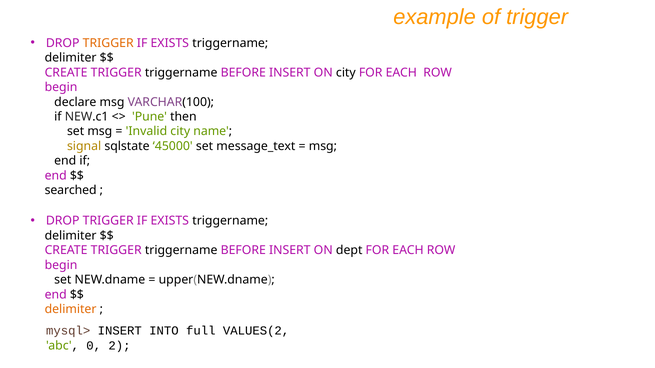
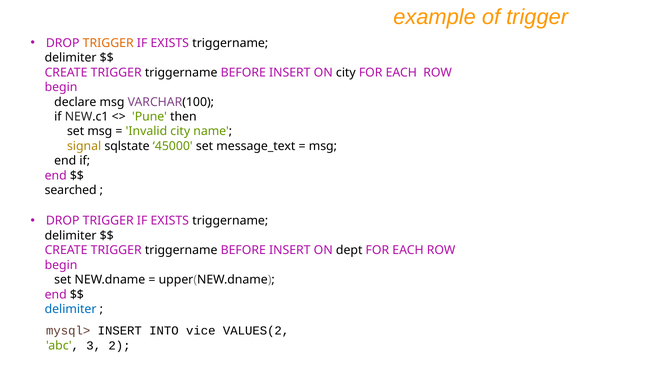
delimiter colour: orange -> blue (71, 310)
full: full -> vice (201, 331)
0: 0 -> 3 (94, 346)
